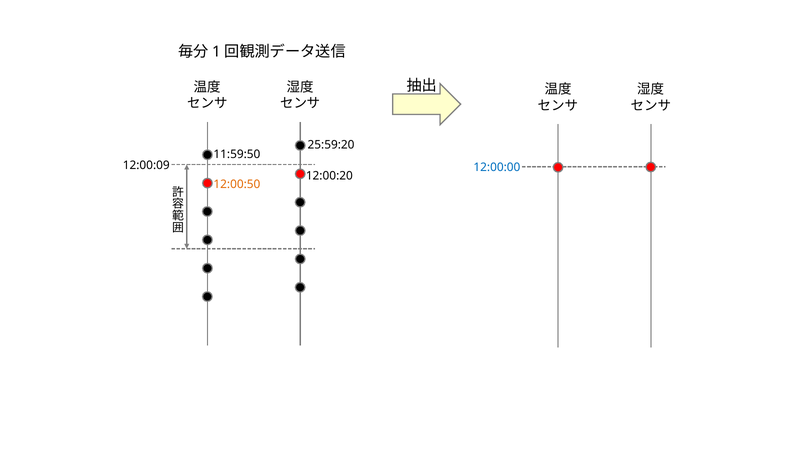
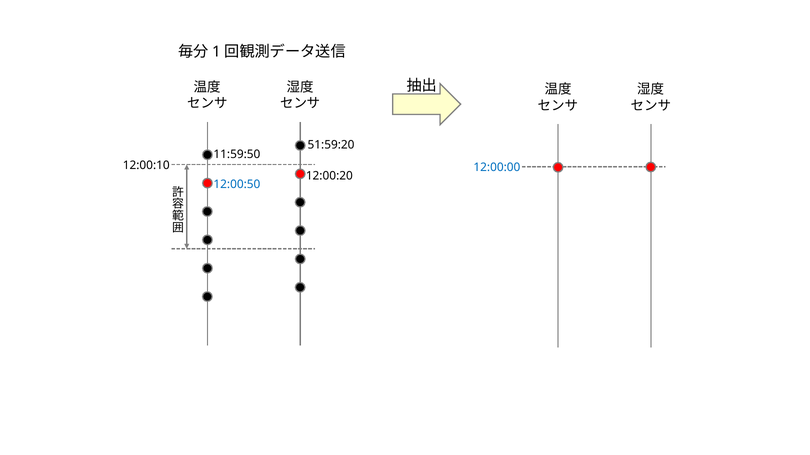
25:59:20: 25:59:20 -> 51:59:20 (331, 145)
12:00:09: 12:00:09 -> 12:00:10 (146, 165)
12:00:50 colour: orange -> blue (237, 185)
